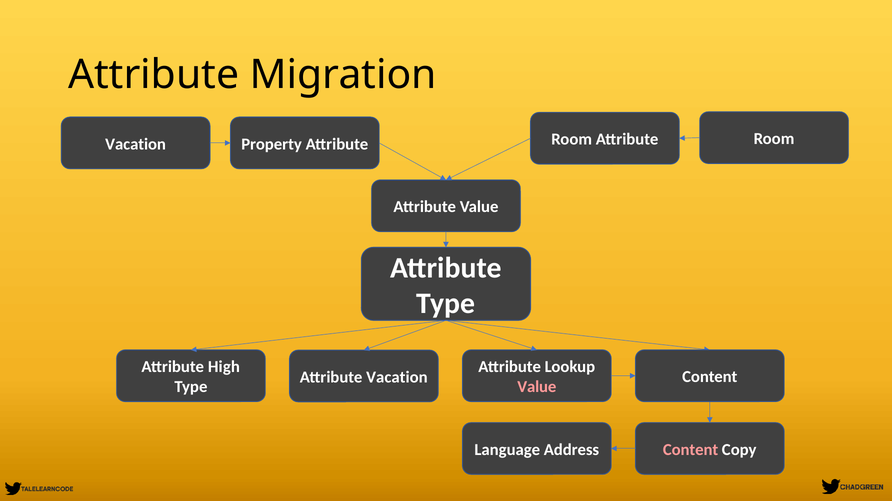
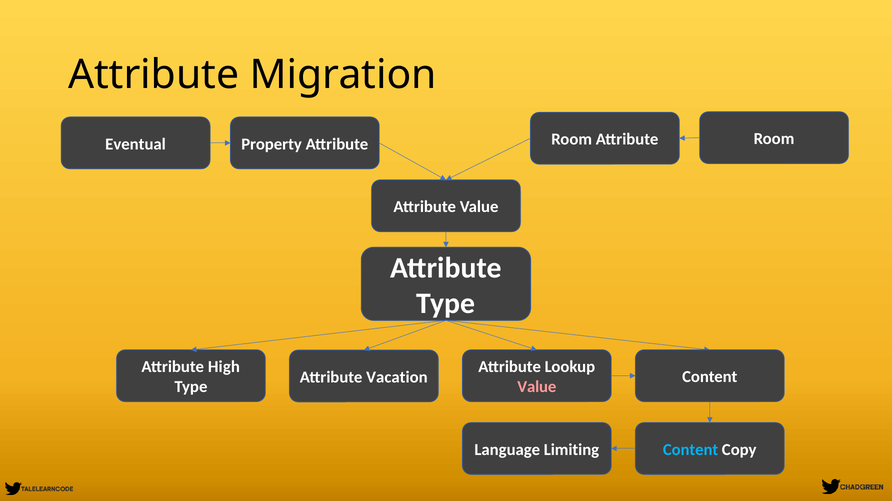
Vacation: Vacation -> Eventual (136, 144)
Address: Address -> Limiting (571, 450)
Content colour: pink -> light blue (691, 450)
